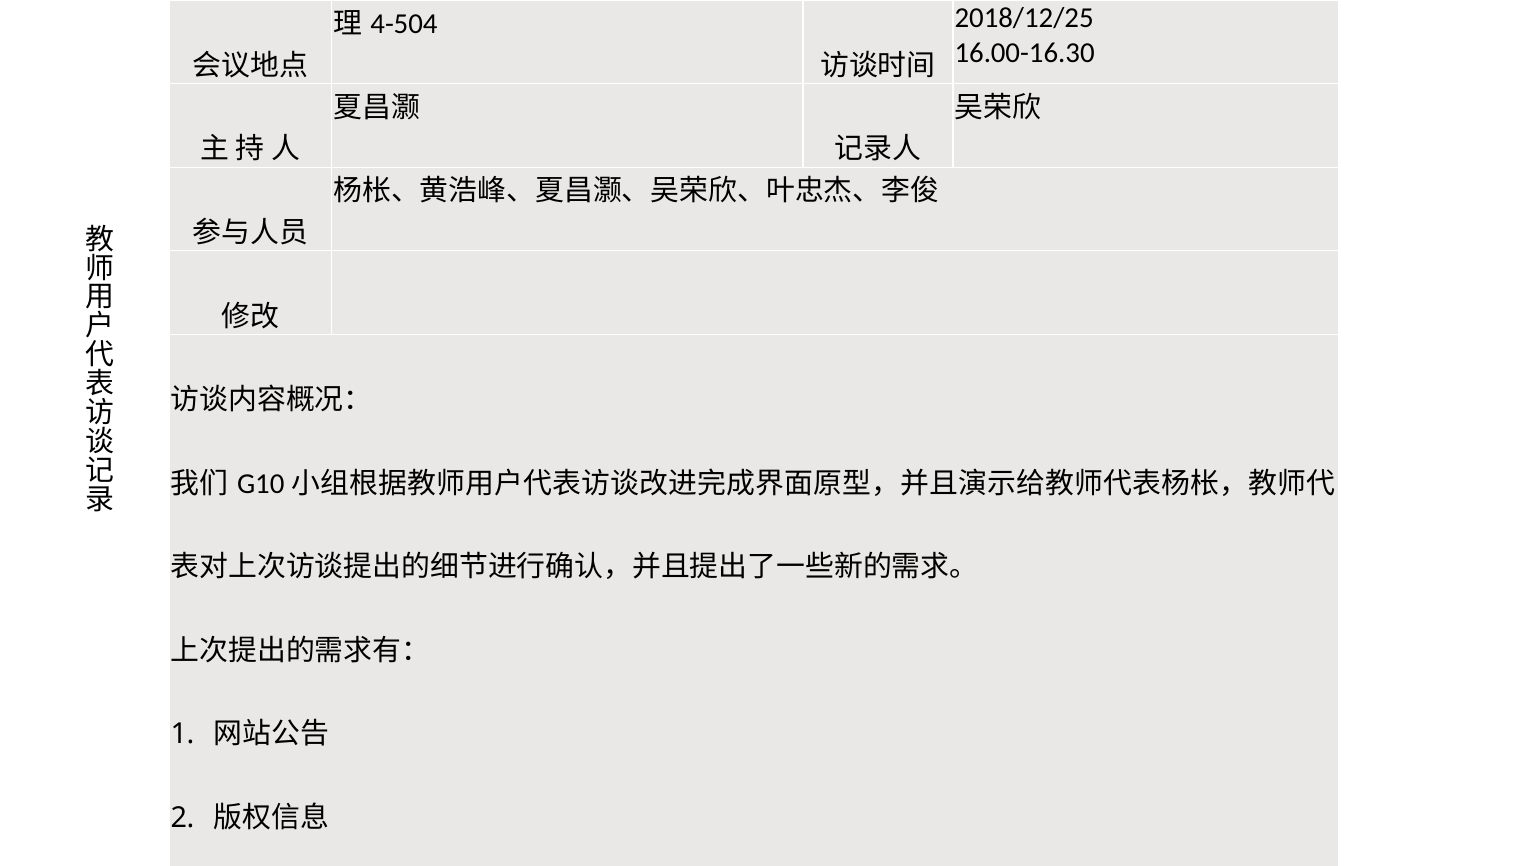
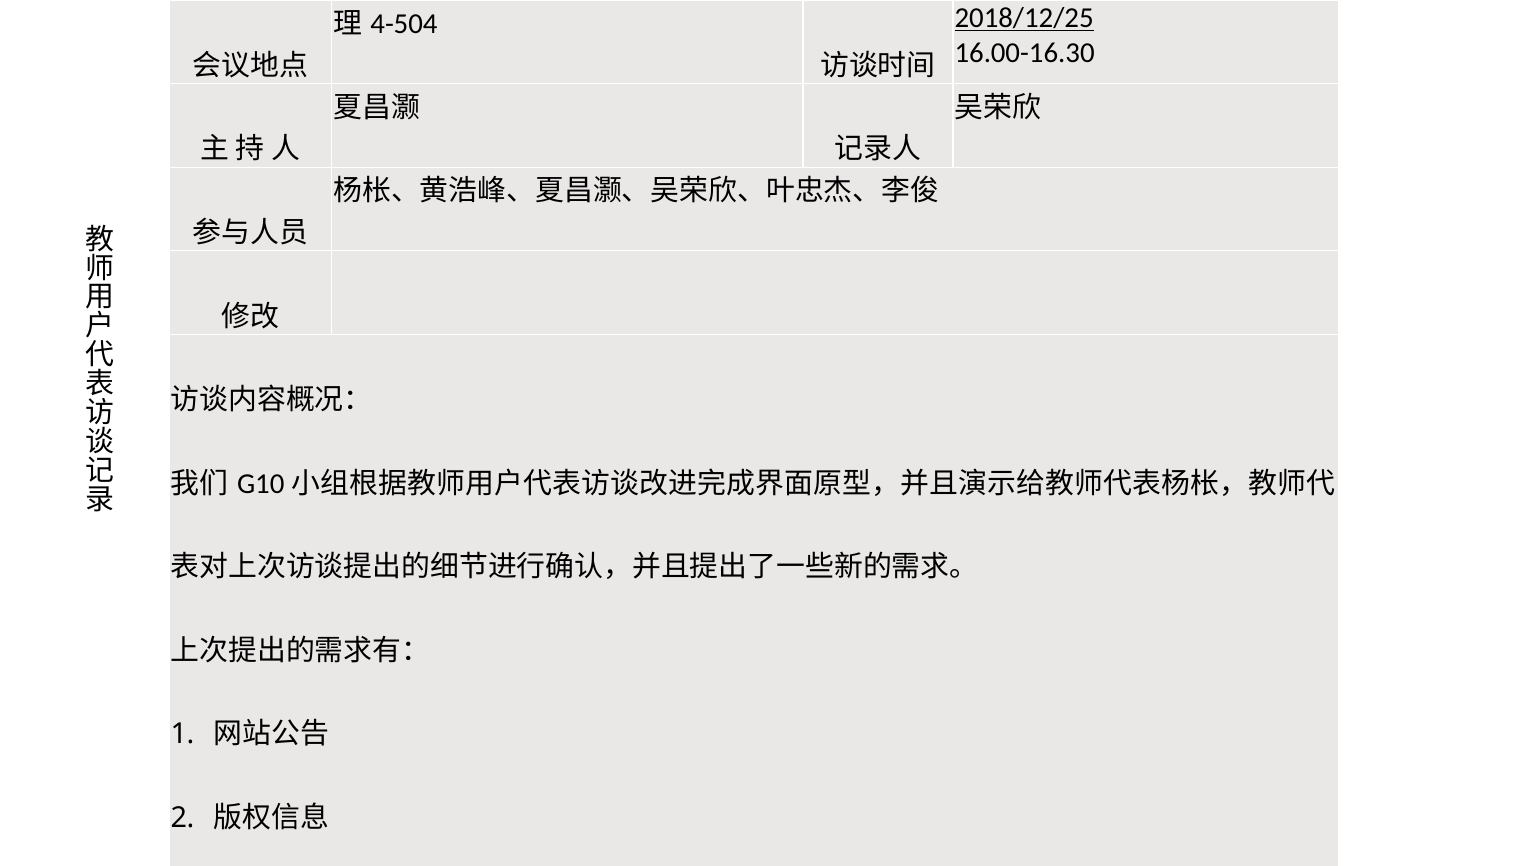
2018/12/25 underline: none -> present (1024, 18)
